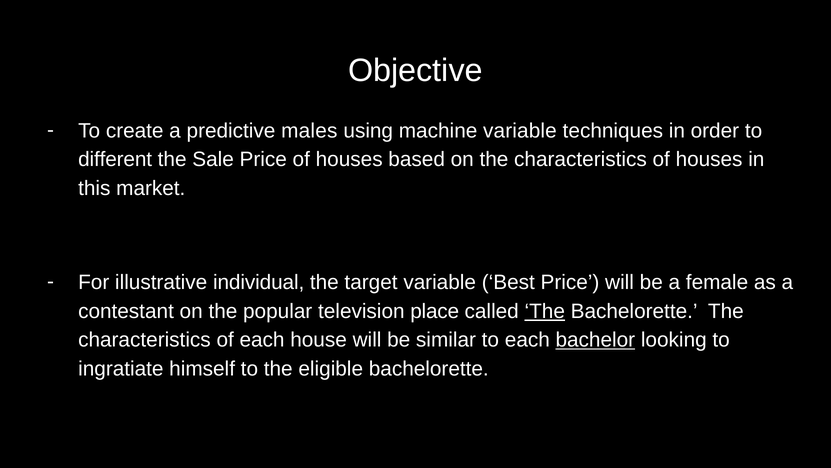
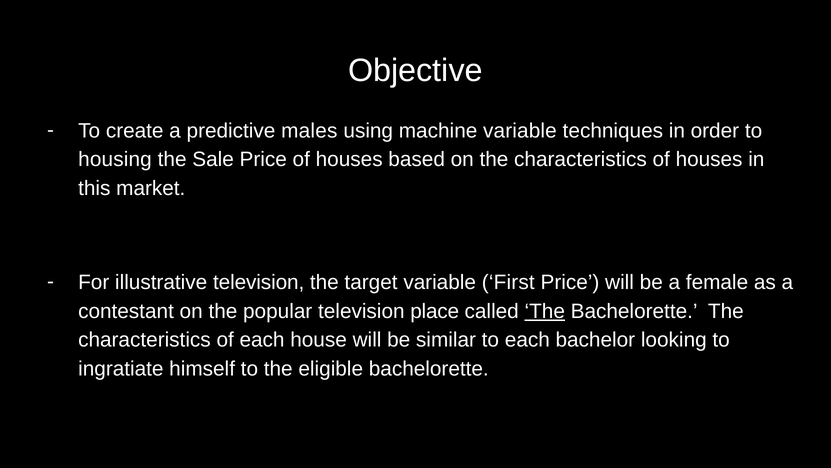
different: different -> housing (115, 159)
illustrative individual: individual -> television (259, 282)
Best: Best -> First (508, 282)
bachelor underline: present -> none (595, 340)
